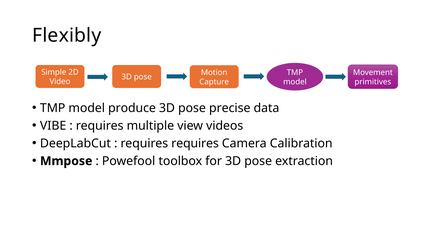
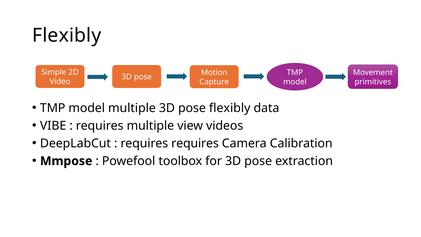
model produce: produce -> multiple (132, 108)
pose precise: precise -> flexibly (230, 108)
